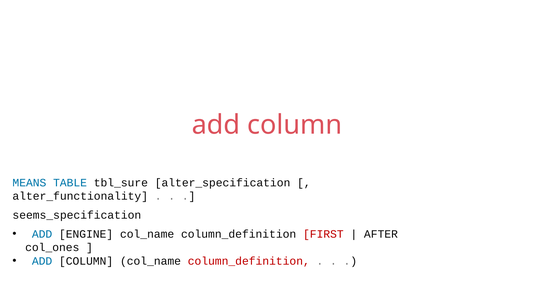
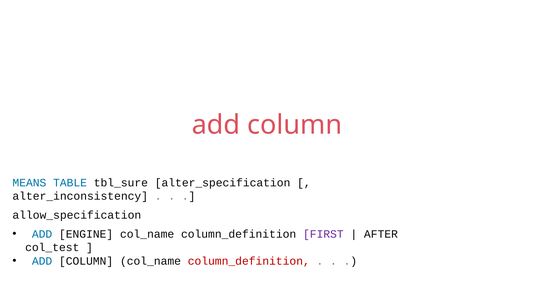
alter_functionality: alter_functionality -> alter_inconsistency (80, 196)
seems_specification: seems_specification -> allow_specification (77, 215)
FIRST colour: red -> purple (323, 234)
col_ones: col_ones -> col_test (52, 248)
